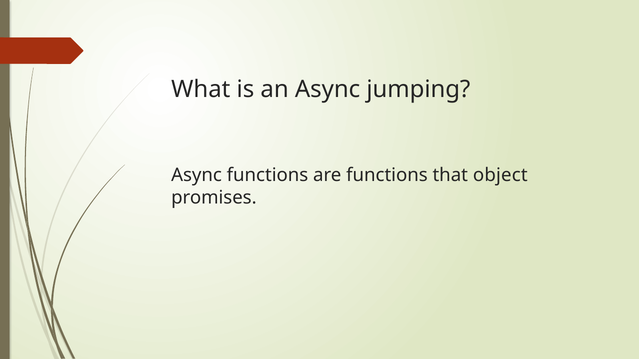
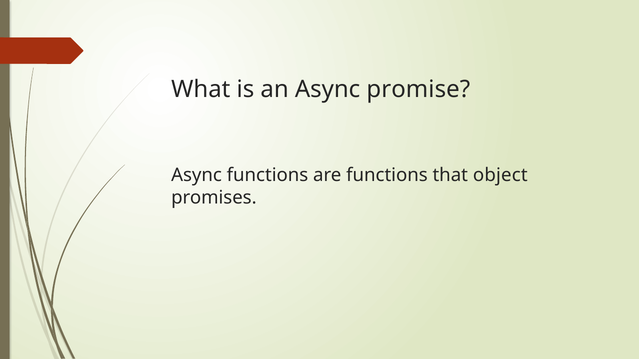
jumping: jumping -> promise (418, 90)
